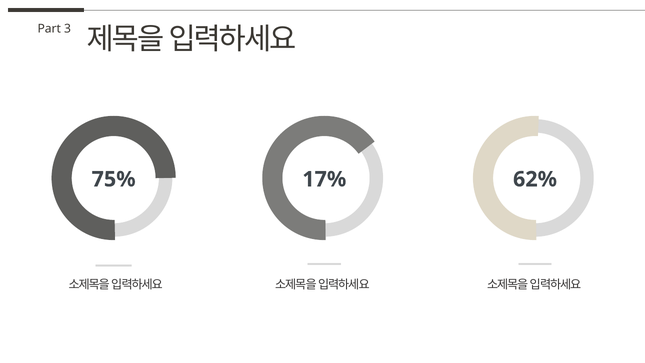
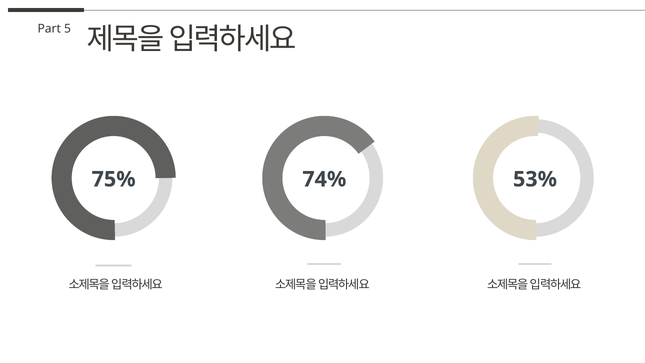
3: 3 -> 5 (68, 29)
17%: 17% -> 74% (324, 179)
62%: 62% -> 53% (535, 179)
